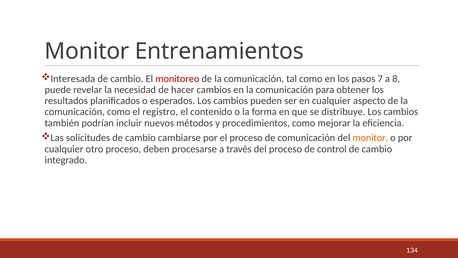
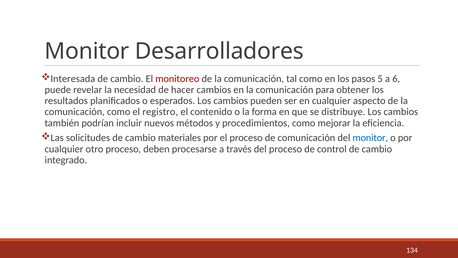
Entrenamientos: Entrenamientos -> Desarrolladores (219, 51)
7: 7 -> 5 (380, 79)
8: 8 -> 6 (396, 79)
cambiarse: cambiarse -> materiales (179, 138)
monitor colour: orange -> blue (370, 138)
